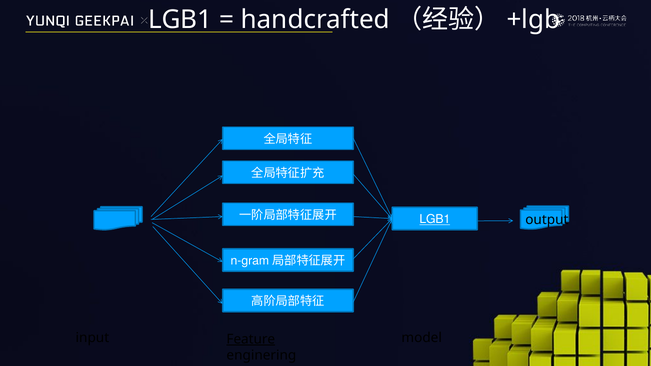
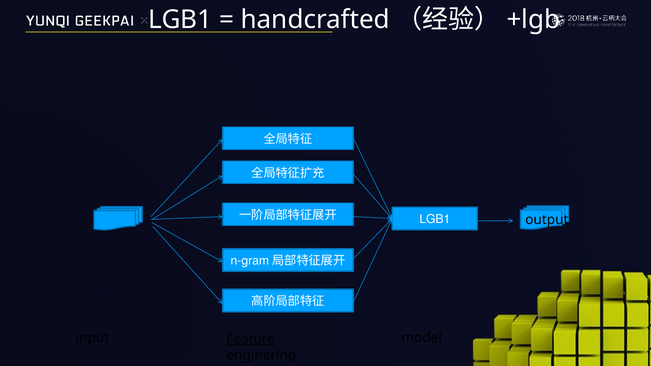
LGB1 underline: present -> none (435, 220)
